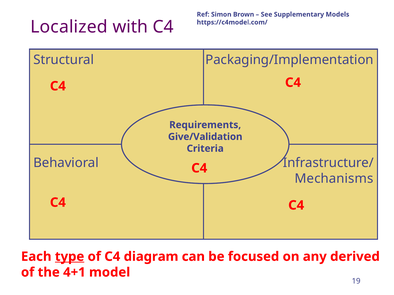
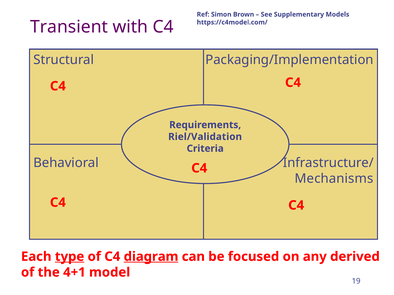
Localized: Localized -> Transient (69, 27)
Give/Validation: Give/Validation -> Riel/Validation (205, 137)
diagram underline: none -> present (151, 257)
